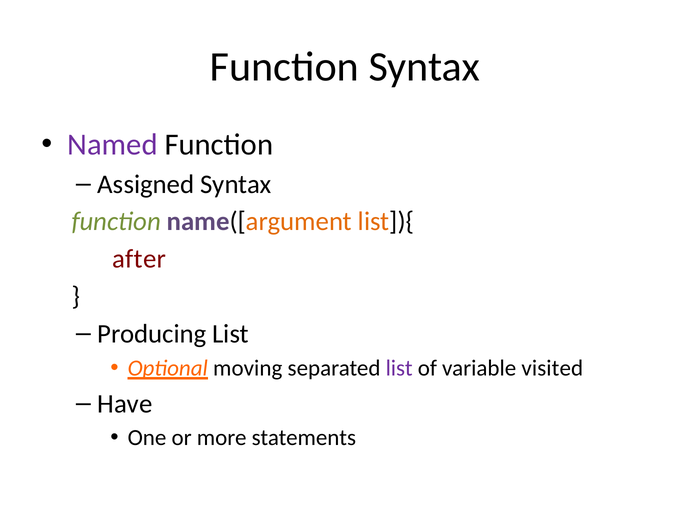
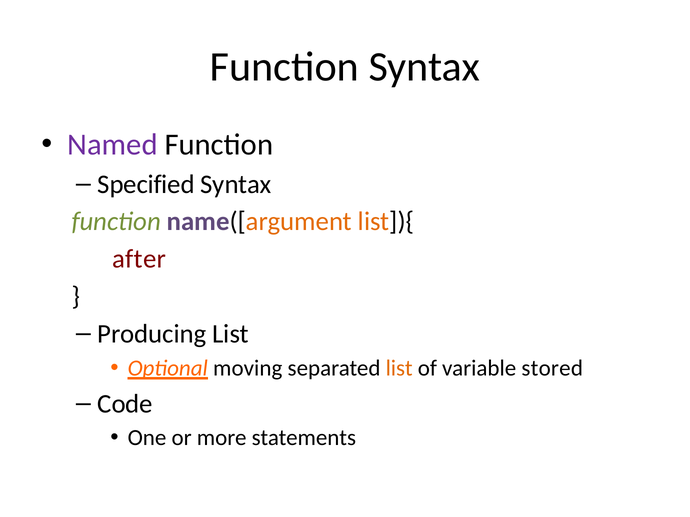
Assigned: Assigned -> Specified (146, 184)
list colour: purple -> orange (399, 369)
visited: visited -> stored (552, 369)
Have: Have -> Code (125, 404)
